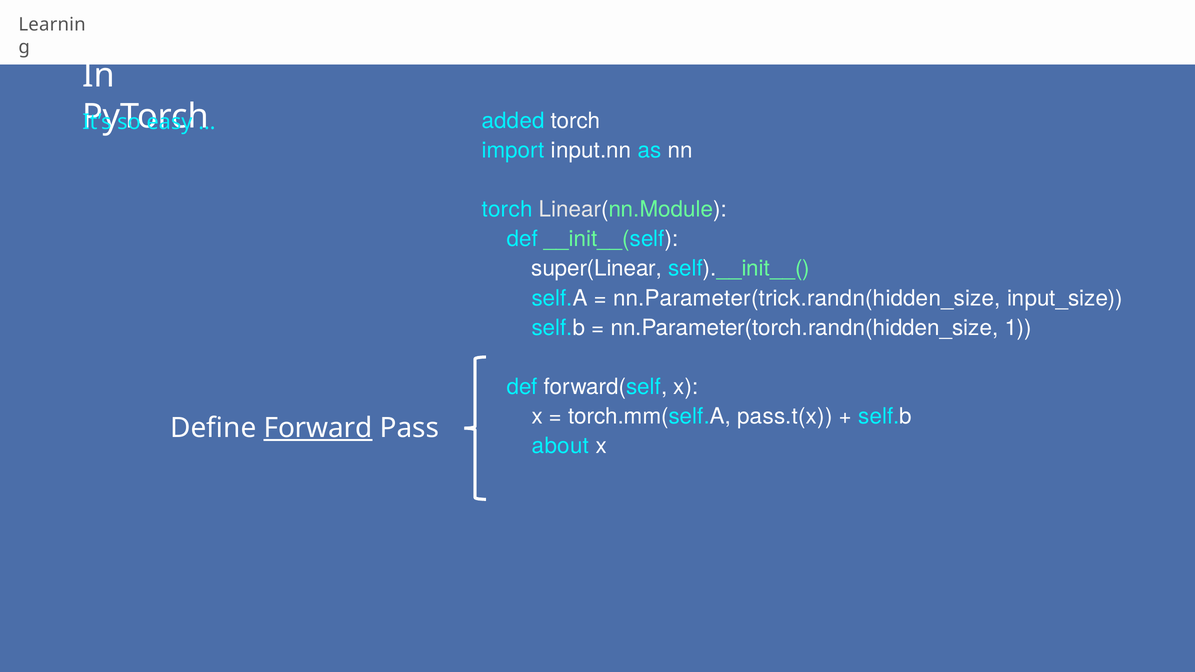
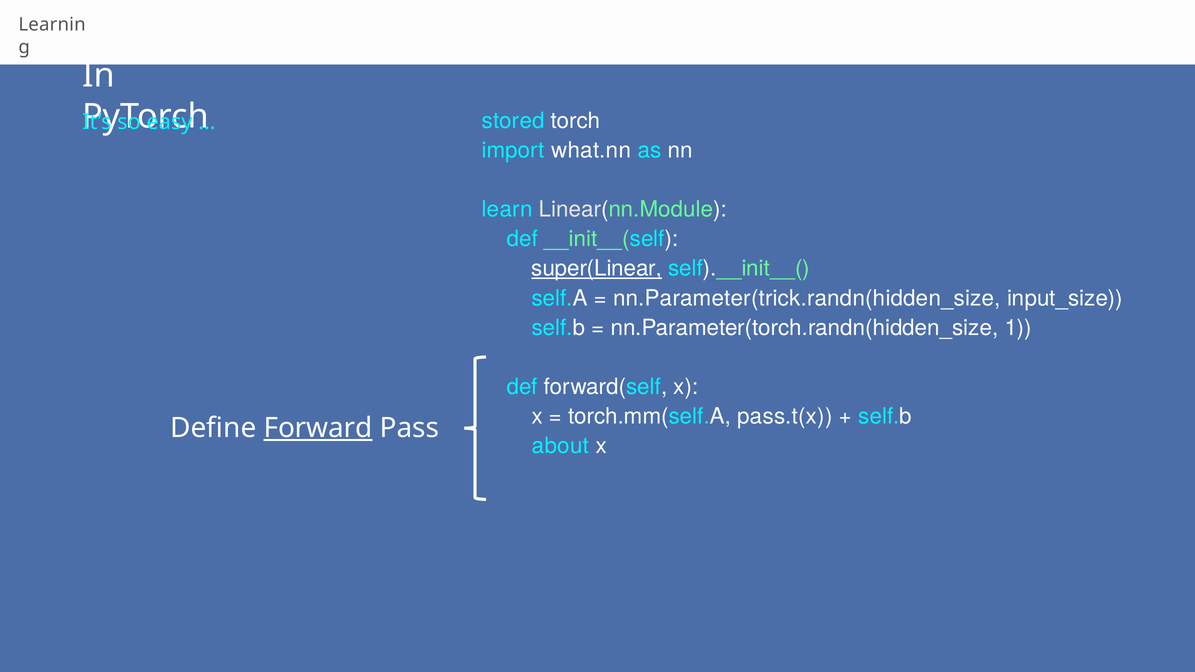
added: added -> stored (513, 121)
input.nn: input.nn -> what.nn (591, 150)
torch: torch -> learn (507, 210)
super(Linear underline: none -> present (597, 269)
